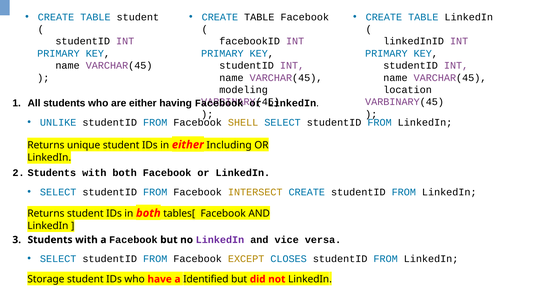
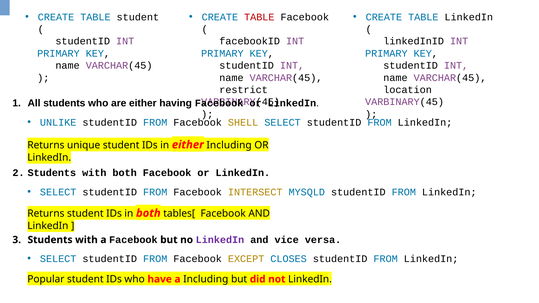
TABLE colour: black -> red (259, 17)
modeling: modeling -> restrict (244, 90)
INTERSECT CREATE: CREATE -> MYSQLD (307, 192)
Storage: Storage -> Popular (46, 279)
a Identified: Identified -> Including (206, 279)
